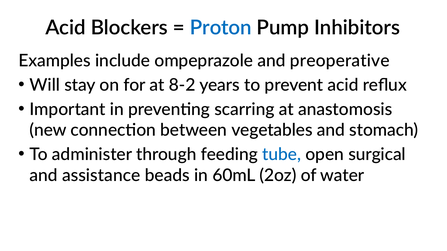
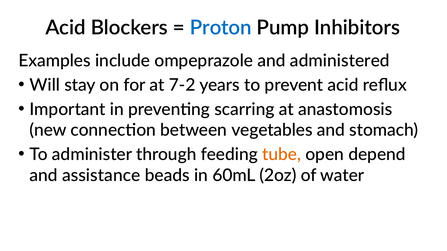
preoperative: preoperative -> administered (340, 61)
8-2: 8-2 -> 7-2 (182, 85)
tube colour: blue -> orange (282, 155)
surgical: surgical -> depend (377, 155)
